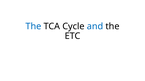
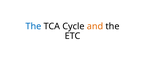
and colour: blue -> orange (95, 26)
